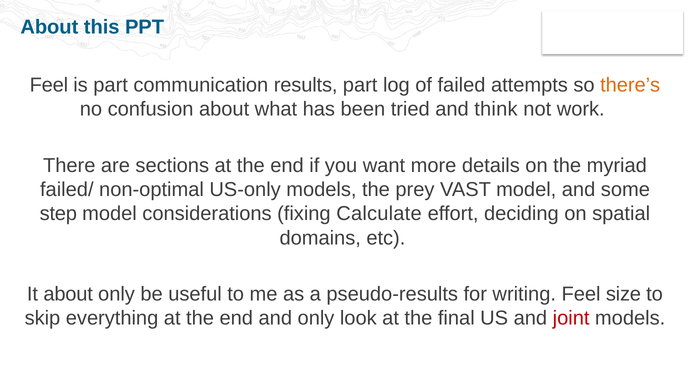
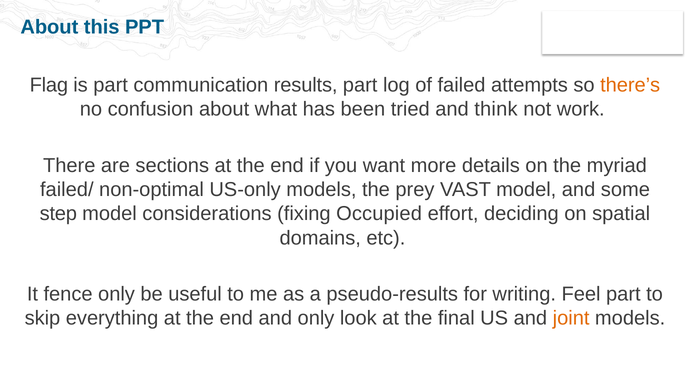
Feel: Feel -> Flag (49, 85)
Calculate: Calculate -> Occupied (379, 214)
It about: about -> fence (68, 294)
Feel size: size -> part (623, 294)
joint colour: red -> orange (571, 318)
